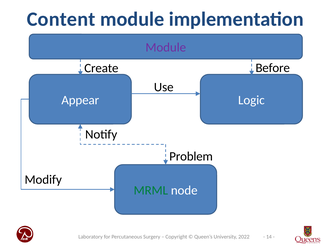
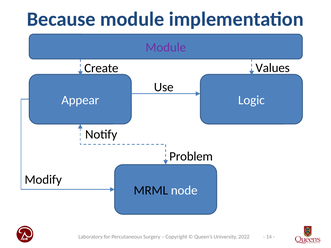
Content: Content -> Because (61, 19)
Before: Before -> Values (273, 68)
MRML colour: green -> black (151, 191)
